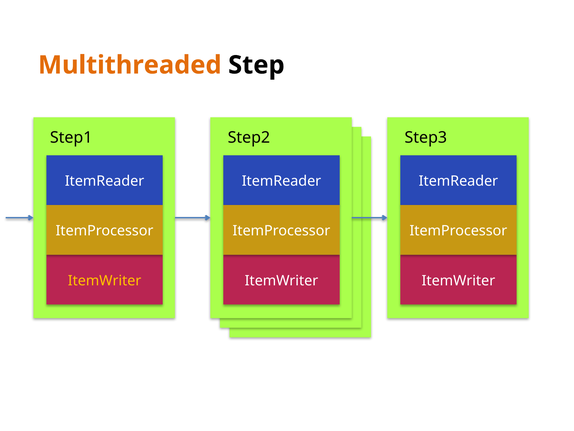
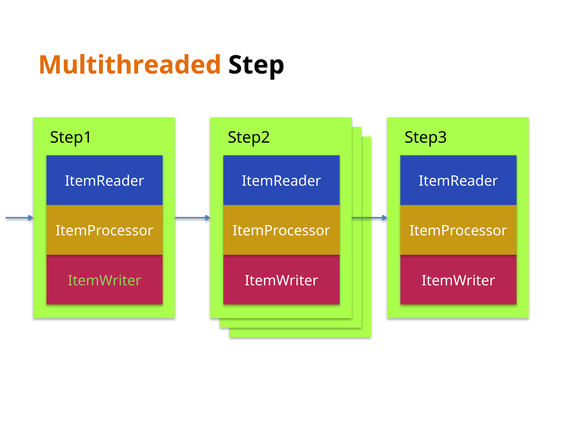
ItemWriter colour: yellow -> light green (105, 280)
